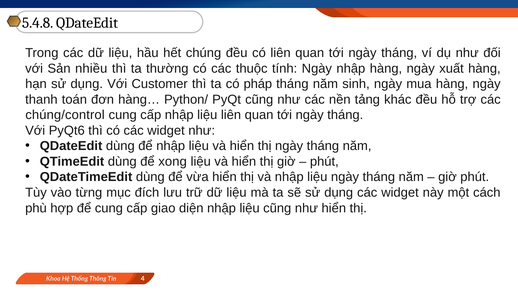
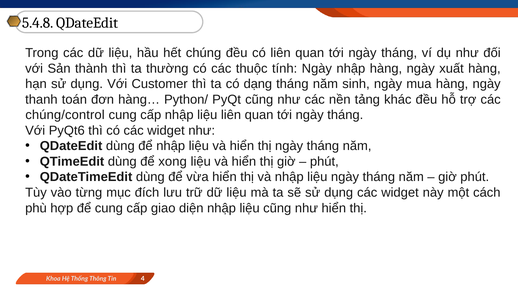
nhiều: nhiều -> thành (91, 68)
pháp: pháp -> dạng (258, 84)
